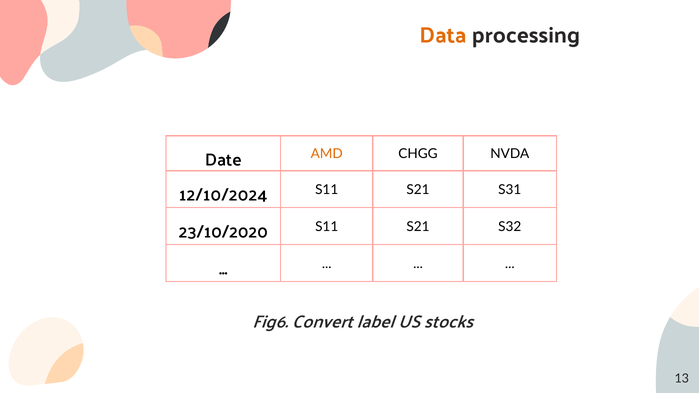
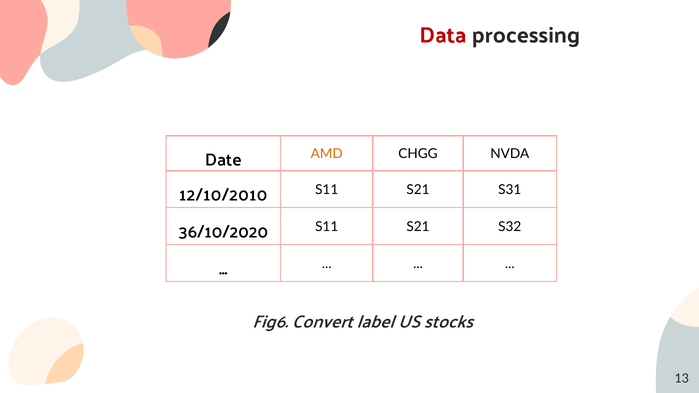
Data colour: orange -> red (443, 35)
12/10/2024: 12/10/2024 -> 12/10/2010 (223, 195)
23/10/2020: 23/10/2020 -> 36/10/2020 (223, 232)
